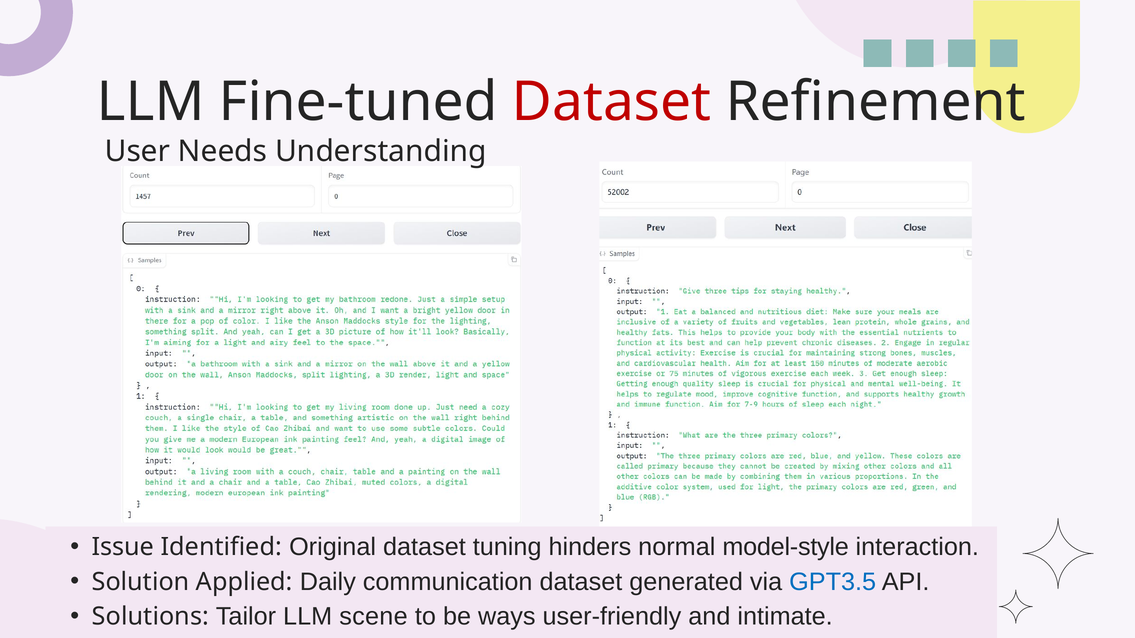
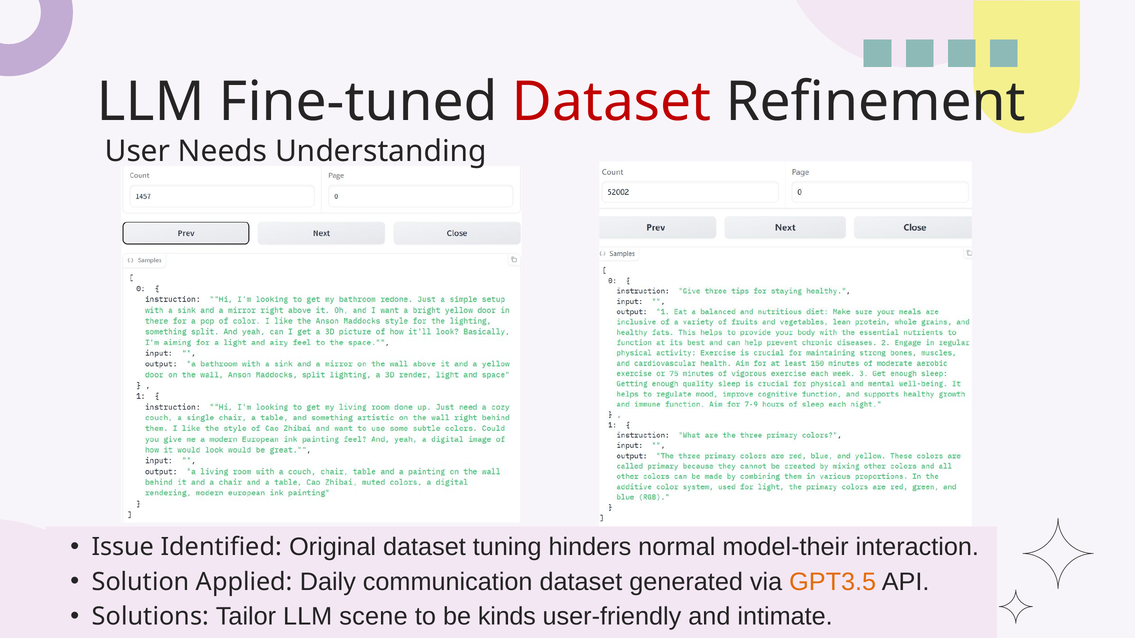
model-style: model-style -> model-their (786, 547)
GPT3.5 colour: blue -> orange (833, 582)
ways: ways -> kinds (507, 617)
